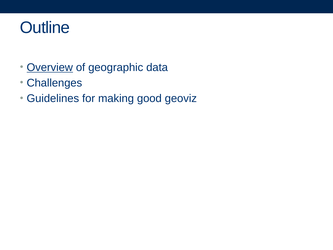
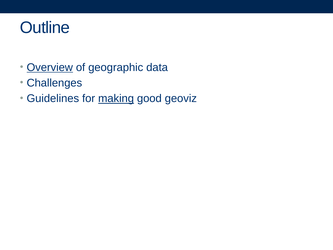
making underline: none -> present (116, 98)
